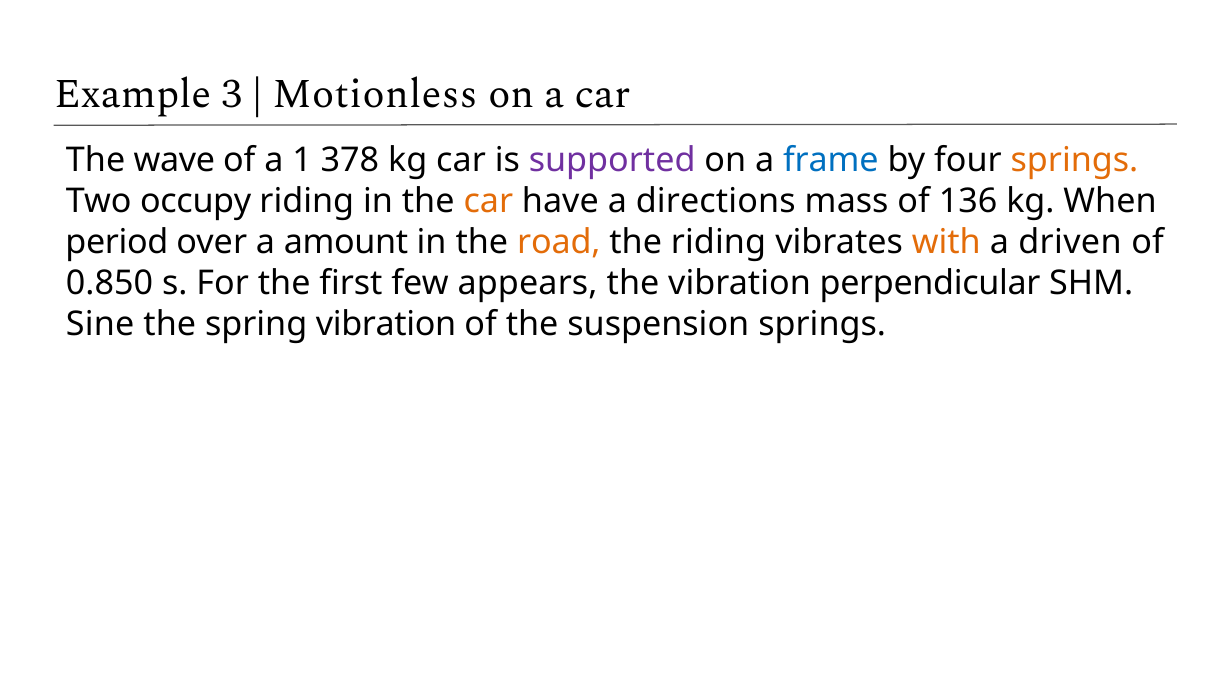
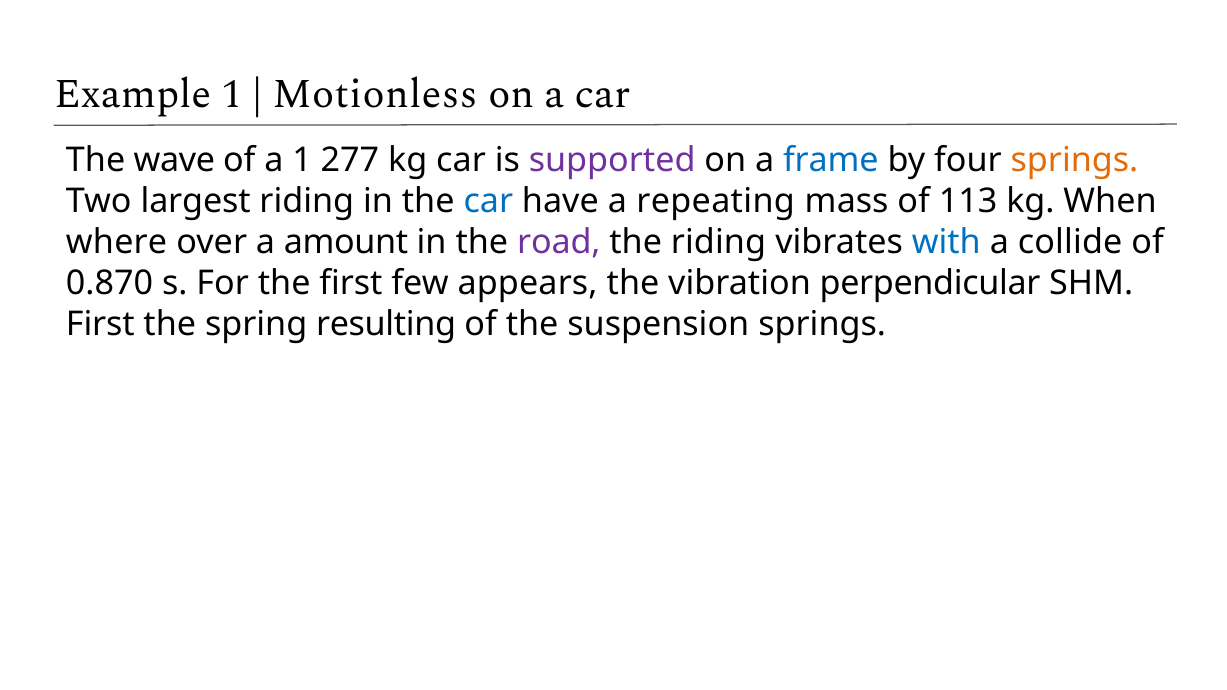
Example 3: 3 -> 1 (232, 94)
378: 378 -> 277 (350, 160)
occupy: occupy -> largest (196, 201)
car colour: orange -> blue (488, 201)
directions: directions -> repeating (716, 201)
136: 136 -> 113 (968, 201)
period: period -> where (117, 242)
road colour: orange -> purple (559, 242)
with colour: orange -> blue (946, 242)
driven: driven -> collide (1070, 242)
0.850: 0.850 -> 0.870 (110, 283)
Sine: Sine -> First (100, 324)
spring vibration: vibration -> resulting (386, 324)
